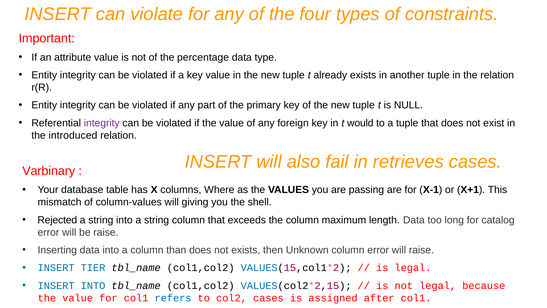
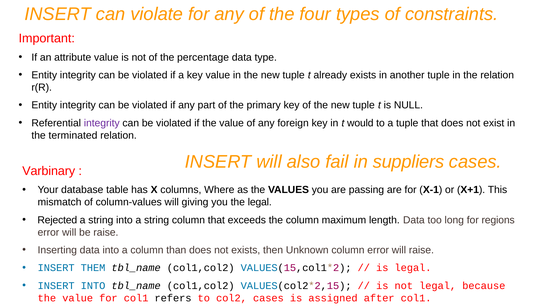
introduced: introduced -> terminated (73, 135)
retrieves: retrieves -> suppliers (409, 162)
the shell: shell -> legal (260, 202)
catalog: catalog -> regions (498, 220)
TIER: TIER -> THEM (93, 268)
refers colour: blue -> black (173, 298)
